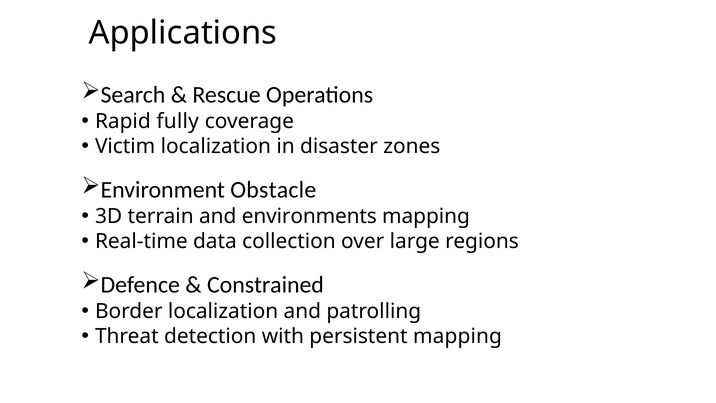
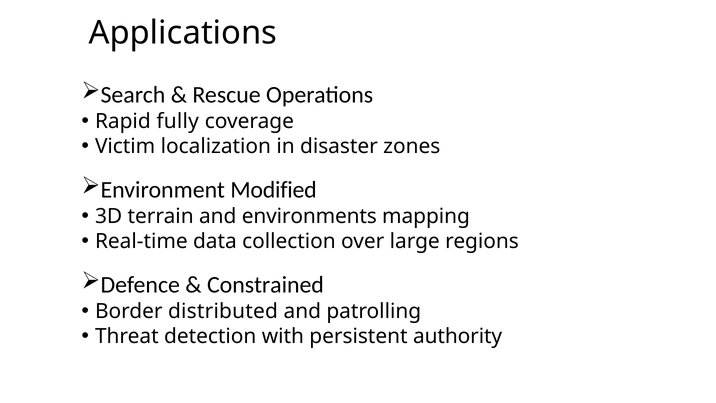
Obstacle: Obstacle -> Modified (274, 190)
Border localization: localization -> distributed (223, 311)
persistent mapping: mapping -> authority (458, 336)
